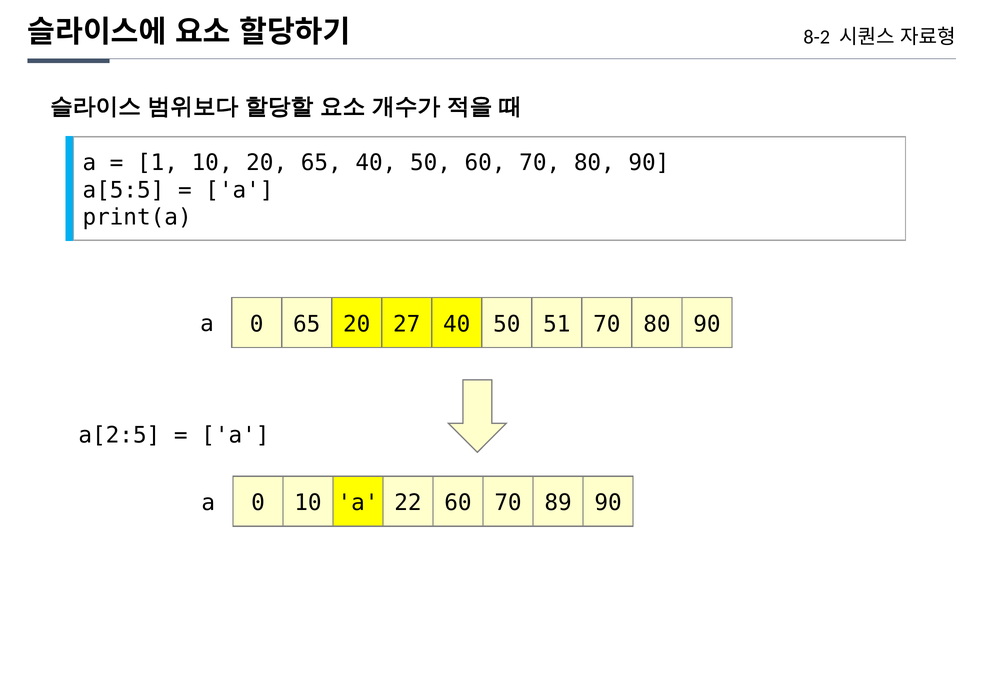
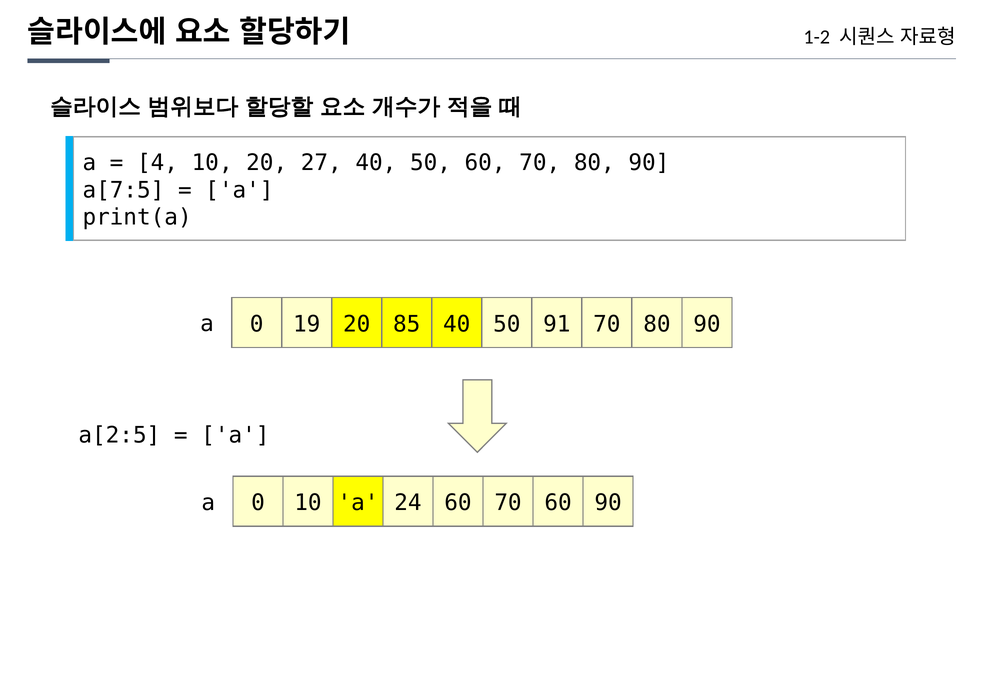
8-2: 8-2 -> 1-2 (817, 37)
1: 1 -> 4 (158, 163)
20 65: 65 -> 27 (321, 163)
a[5:5: a[5:5 -> a[7:5 (123, 190)
0 65: 65 -> 19 (307, 324)
27: 27 -> 85 (407, 324)
51: 51 -> 91 (557, 324)
22: 22 -> 24 (408, 502)
70 89: 89 -> 60 (558, 502)
